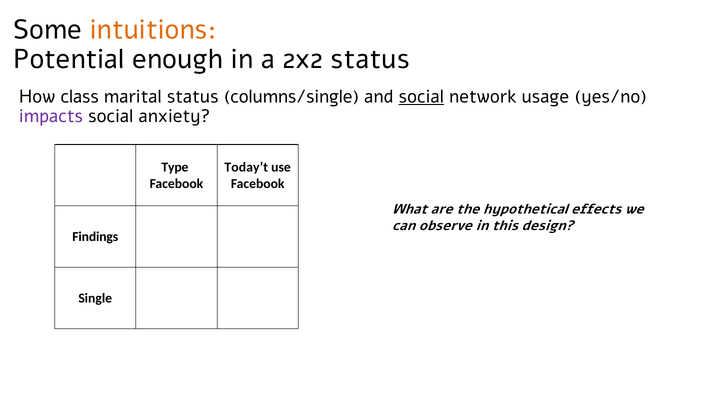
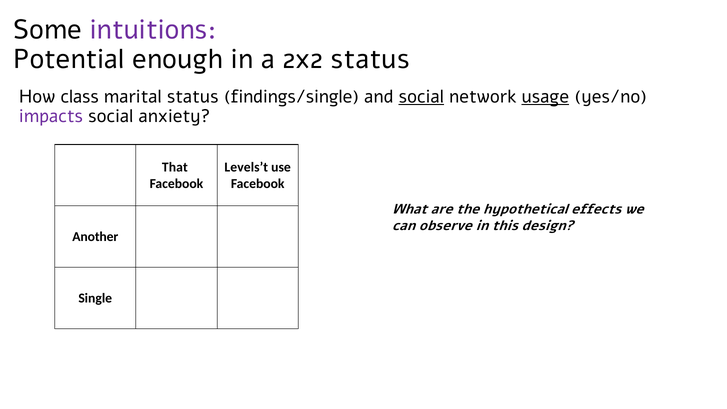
intuitions colour: orange -> purple (153, 30)
columns/single: columns/single -> findings/single (291, 97)
usage underline: none -> present (545, 97)
Type: Type -> That (175, 167)
Today’t: Today’t -> Levels’t (246, 167)
Findings: Findings -> Another (95, 237)
